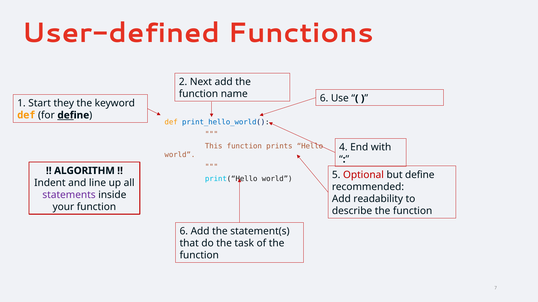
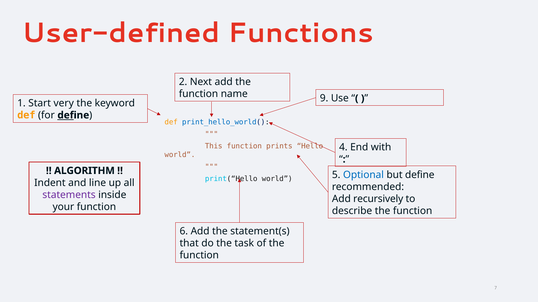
name 6: 6 -> 9 (324, 99)
they: they -> very (64, 103)
Optional colour: red -> blue (363, 175)
readability: readability -> recursively (378, 199)
